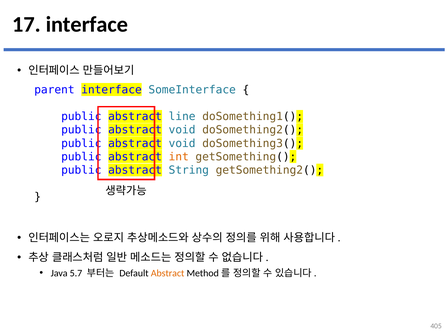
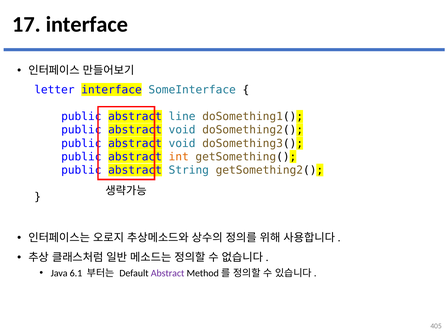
parent: parent -> letter (54, 90)
5.7: 5.7 -> 6.1 (76, 273)
Abstract colour: orange -> purple (168, 273)
